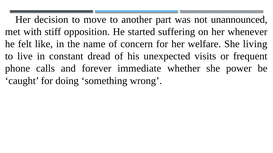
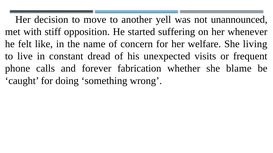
part: part -> yell (163, 20)
immediate: immediate -> fabrication (139, 69)
power: power -> blame (239, 69)
